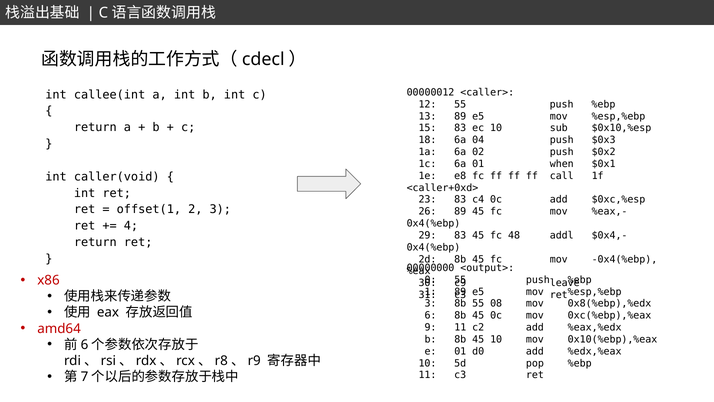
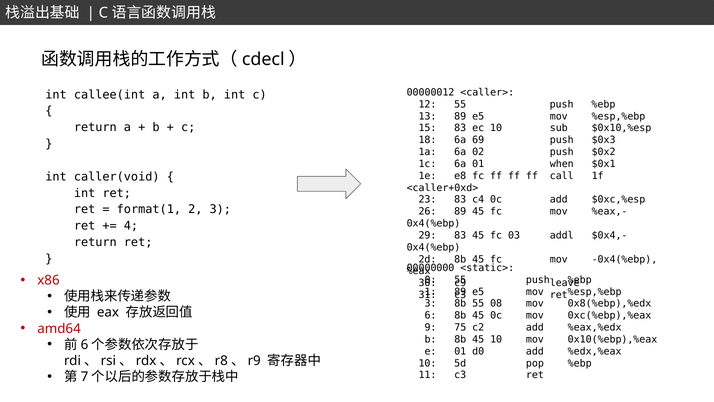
04: 04 -> 69 (478, 140)
offset(1: offset(1 -> format(1 (149, 209)
48: 48 -> 03 (514, 235)
<output>: <output> -> <static> (487, 268)
9 11: 11 -> 75 (460, 327)
